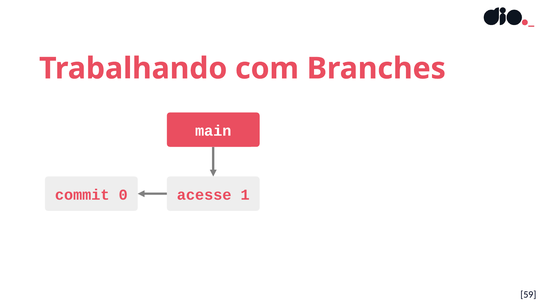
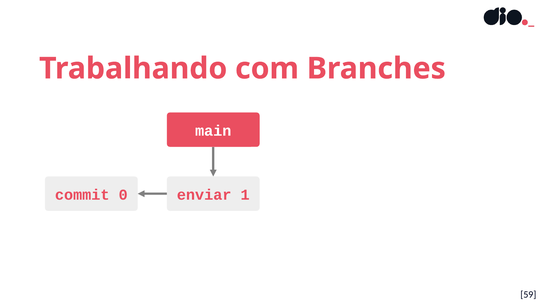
acesse: acesse -> enviar (204, 195)
